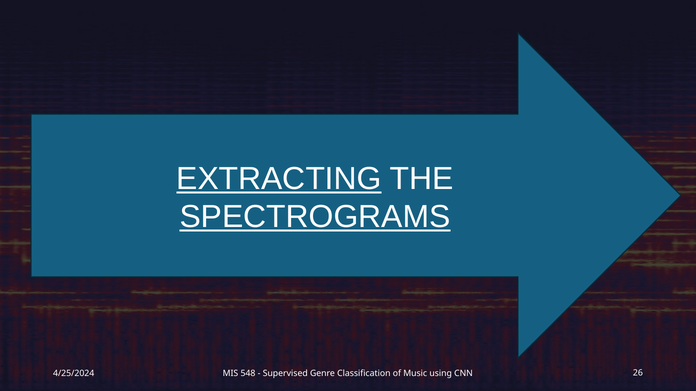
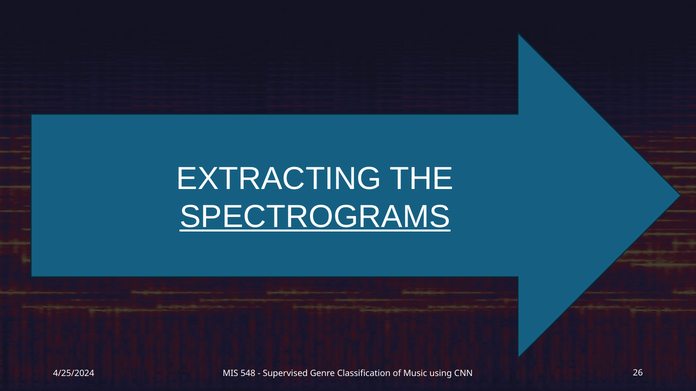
EXTRACTING underline: present -> none (279, 179)
